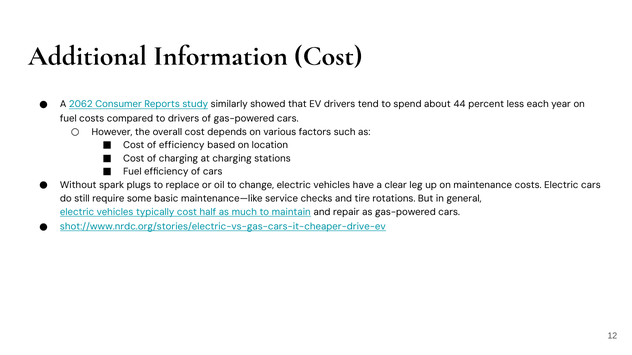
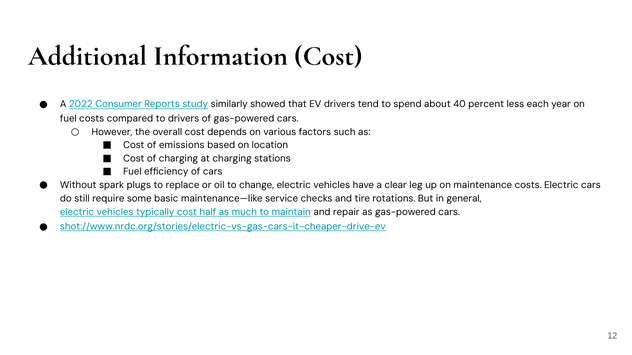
2062: 2062 -> 2022 (81, 104)
44: 44 -> 40 (460, 104)
of efficiency: efficiency -> emissions (182, 145)
